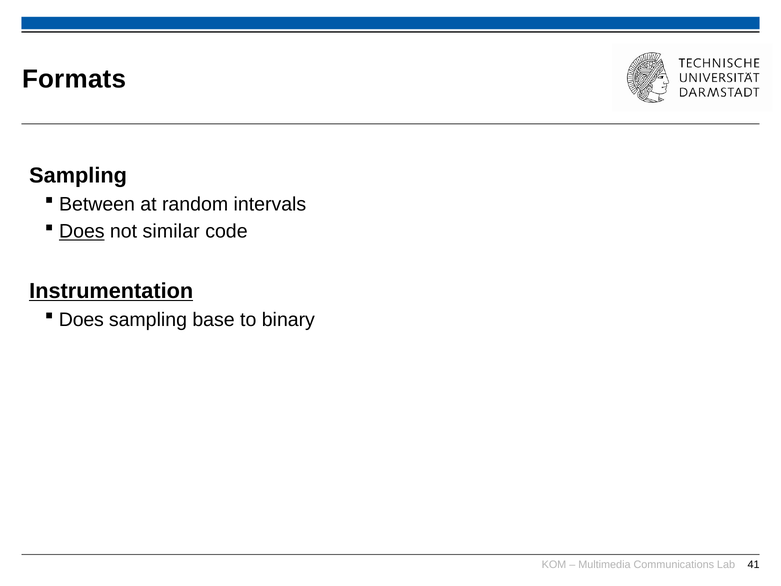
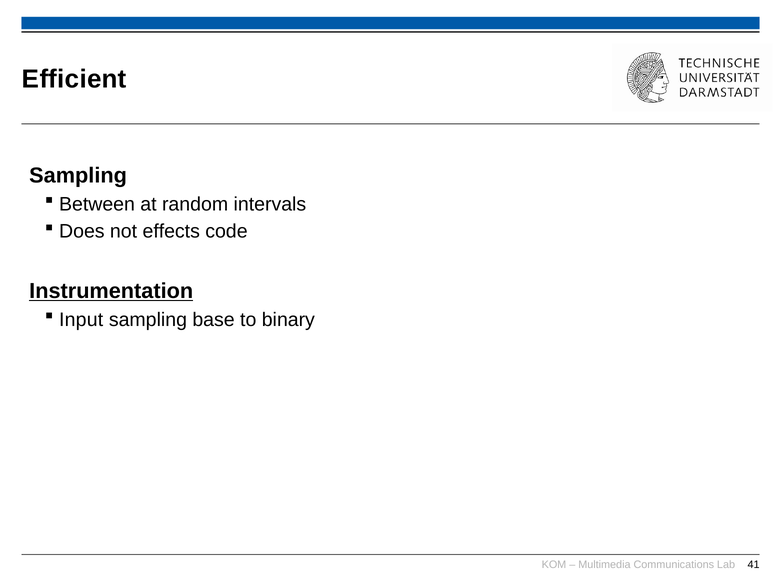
Formats: Formats -> Efficient (74, 79)
Does underline: present -> none (82, 231)
similar: similar -> effects (171, 231)
Does: Does -> Input (81, 320)
